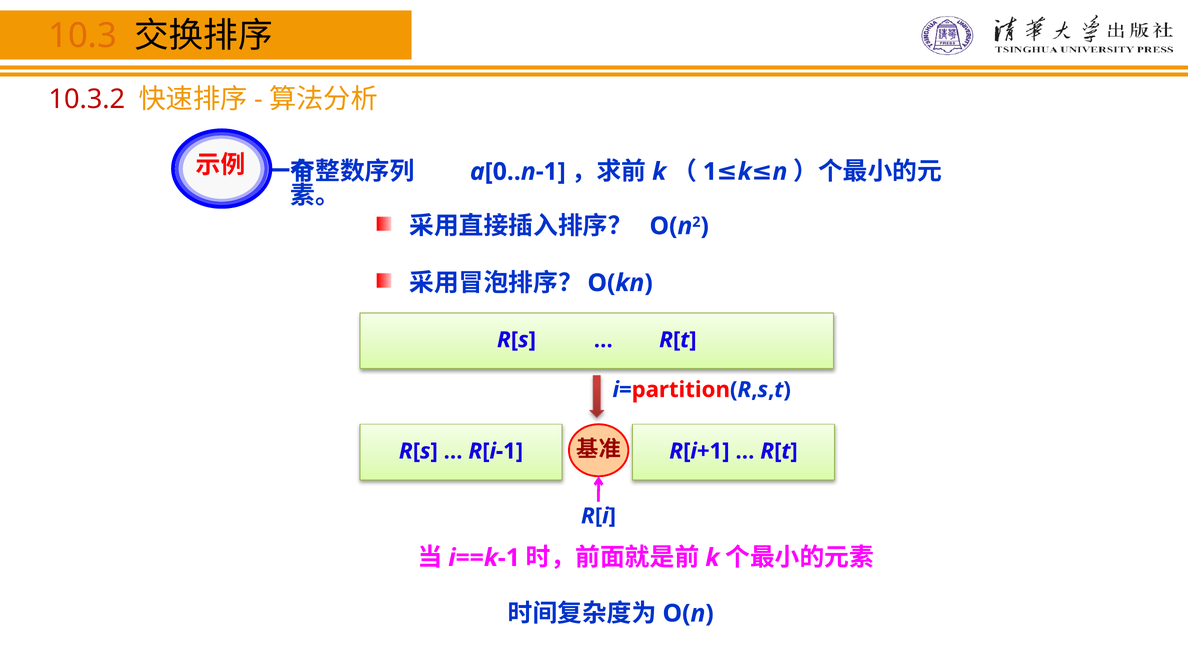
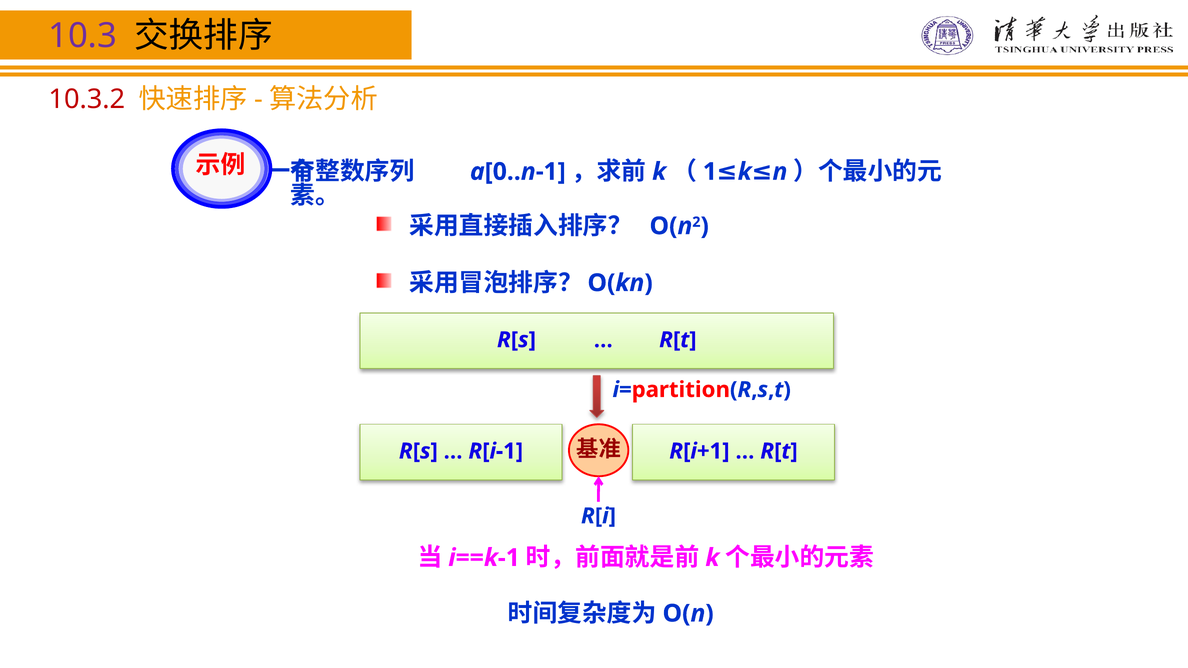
10.3 colour: orange -> purple (83, 36)
